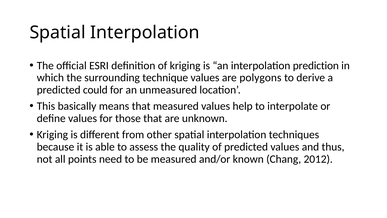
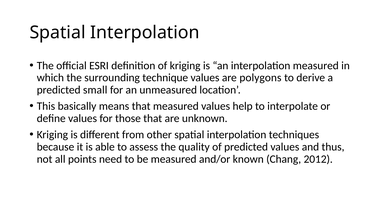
interpolation prediction: prediction -> measured (316, 65)
could: could -> small (95, 90)
